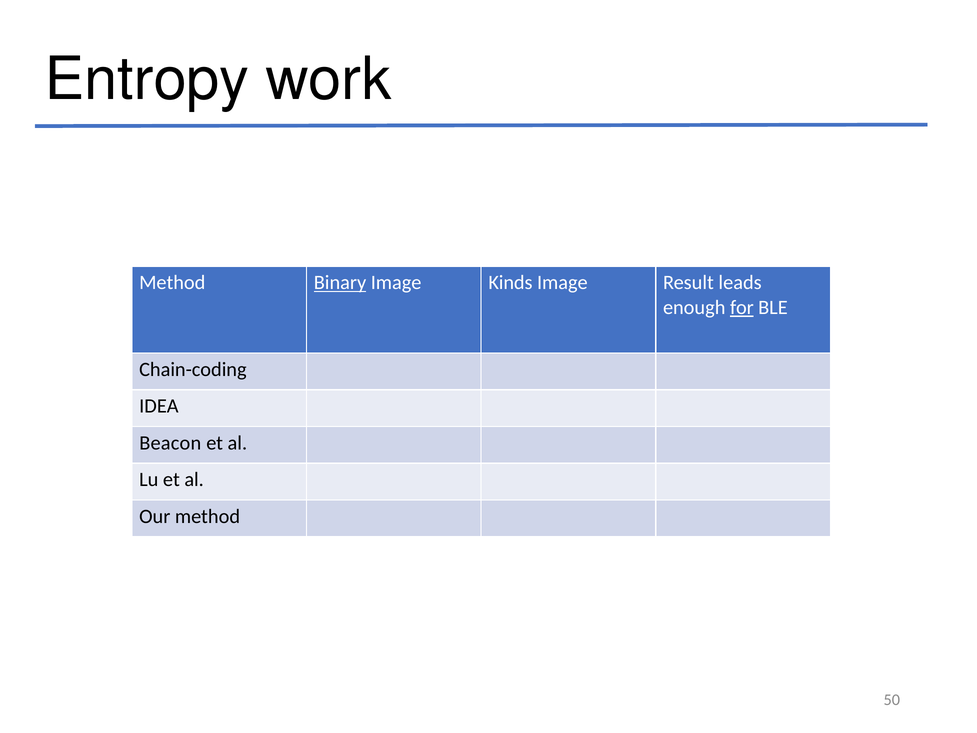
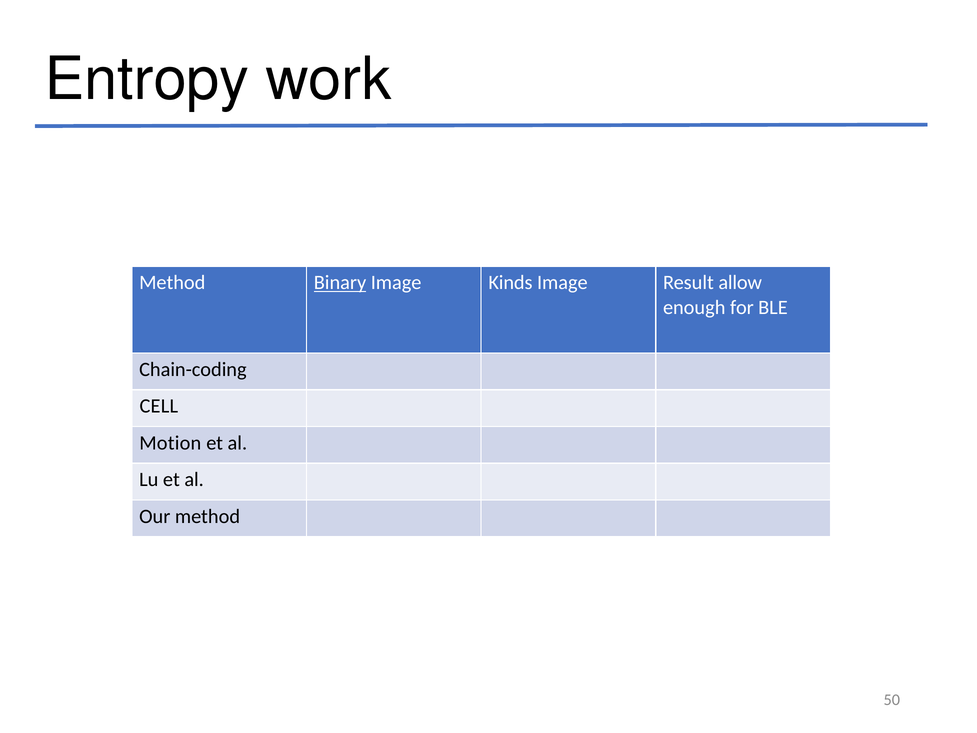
leads: leads -> allow (740, 283)
for underline: present -> none (742, 308)
IDEA: IDEA -> CELL (159, 406)
Beacon: Beacon -> Motion (170, 443)
